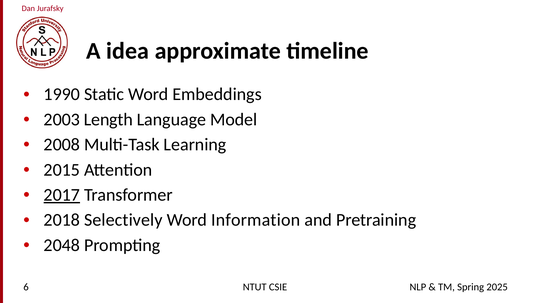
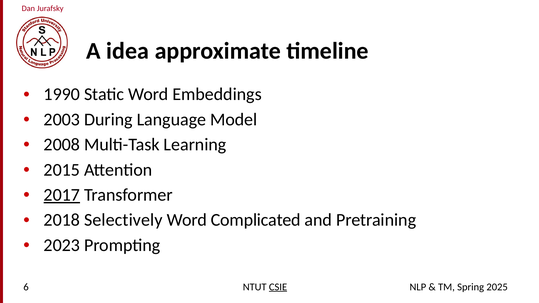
Length: Length -> During (108, 120)
Information: Information -> Complicated (256, 220)
2048: 2048 -> 2023 (62, 245)
CSIE underline: none -> present (278, 287)
